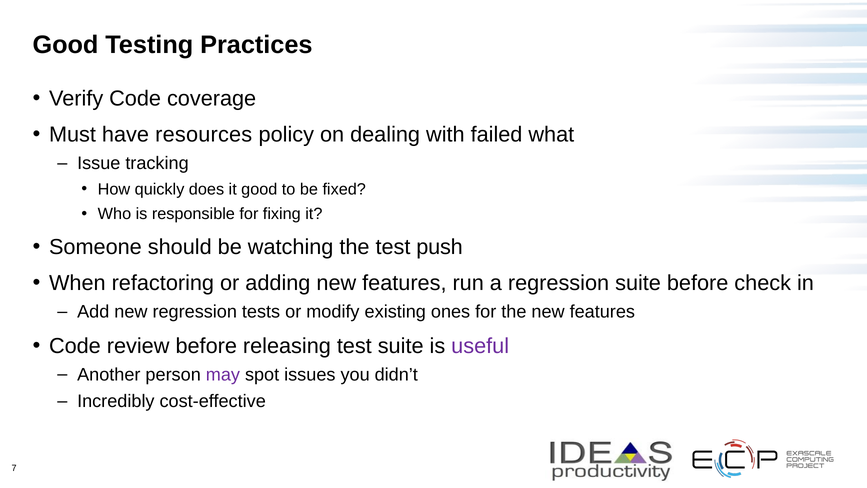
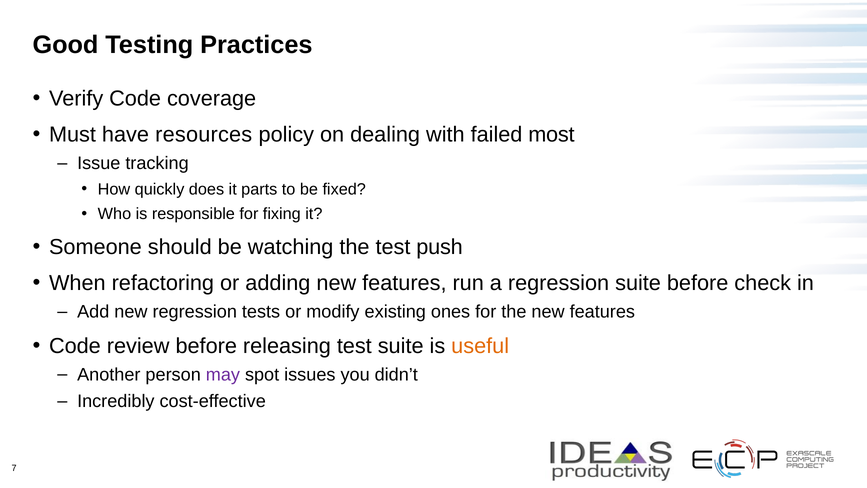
what: what -> most (551, 135)
it good: good -> parts (259, 189)
useful colour: purple -> orange (480, 346)
